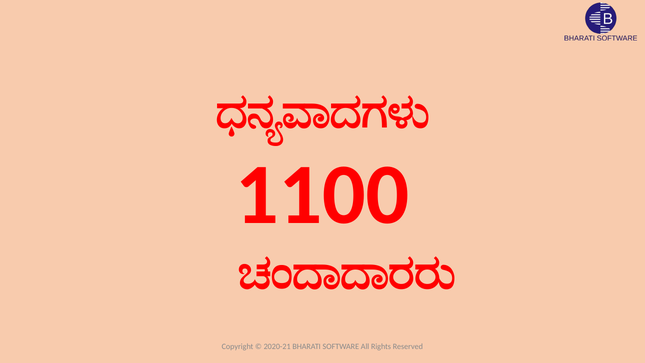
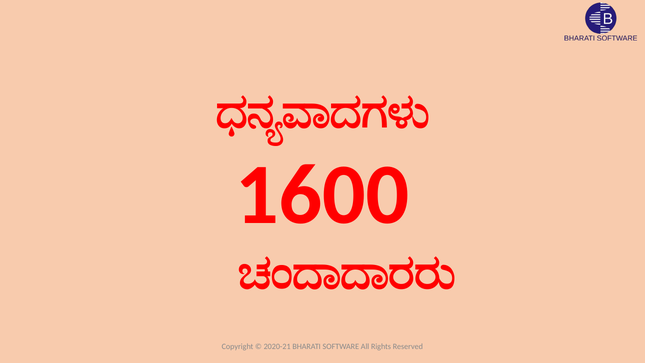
1100: 1100 -> 1600 (322, 195)
